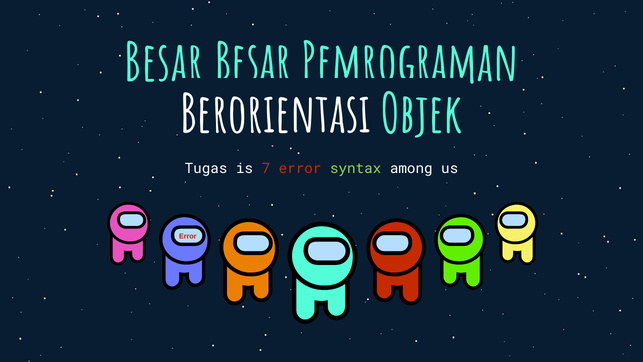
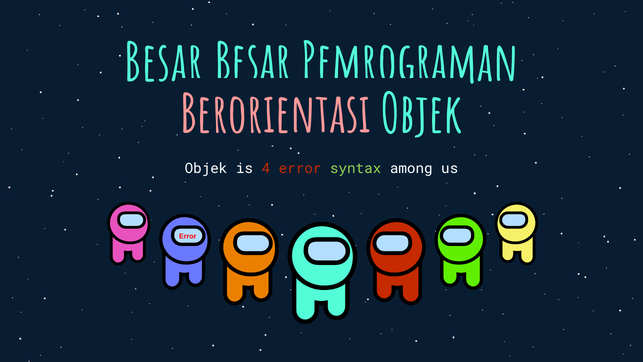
Berorientasi colour: white -> pink (276, 115)
Tugas: Tugas -> Objek (206, 168)
7: 7 -> 4 (266, 168)
